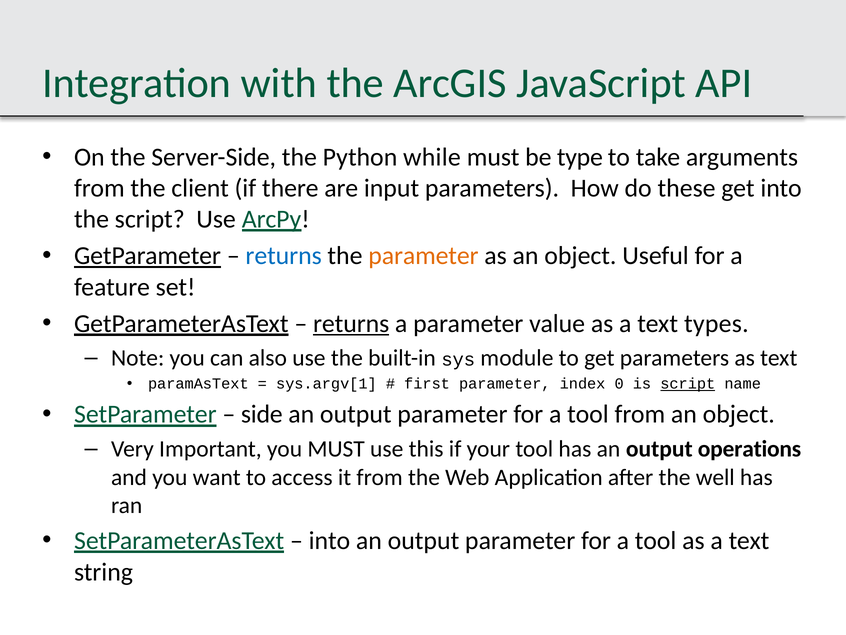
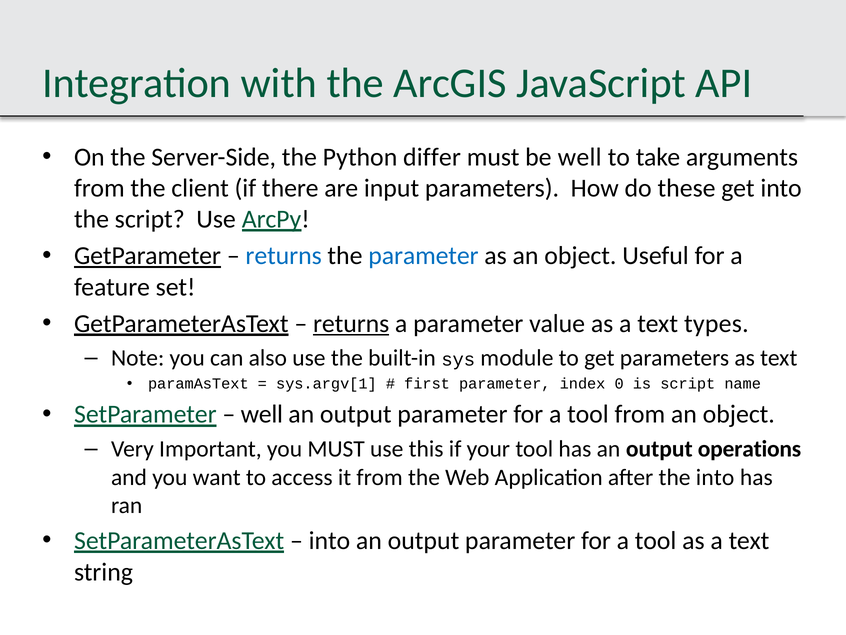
while: while -> differ (432, 157)
be type: type -> well (580, 157)
parameter colour: orange -> blue (423, 256)
script underline: present -> none (688, 384)
side: side -> well (262, 414)
the well: well -> into (715, 477)
